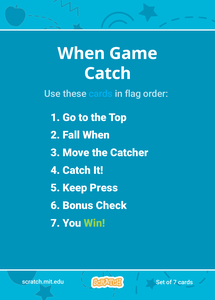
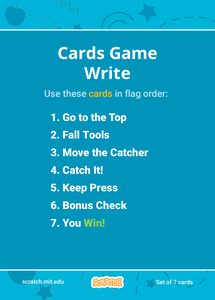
When: When -> Cards (81, 54)
Catch: Catch -> Write (107, 74)
cards colour: light blue -> yellow (101, 94)
When: When -> Tools (96, 136)
